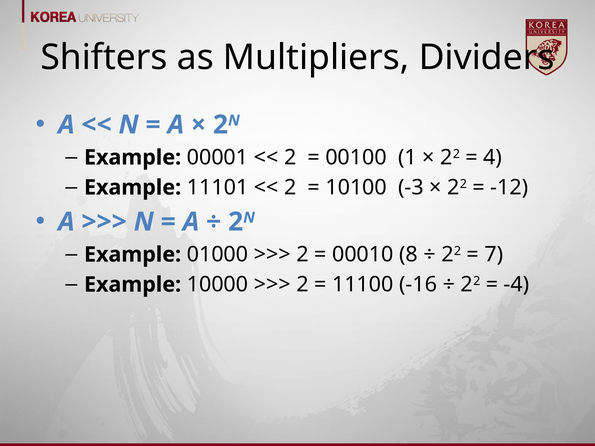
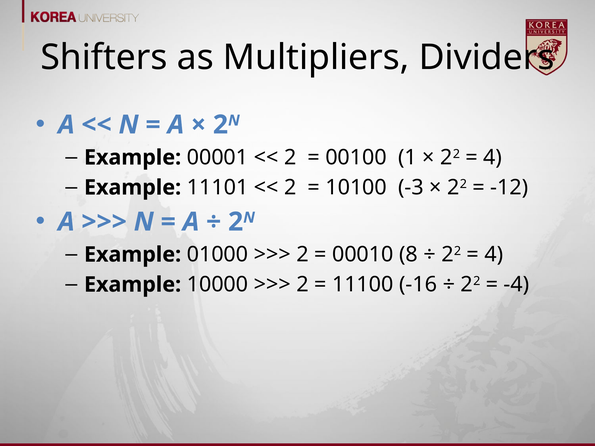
7: 7 -> 4 (494, 255)
